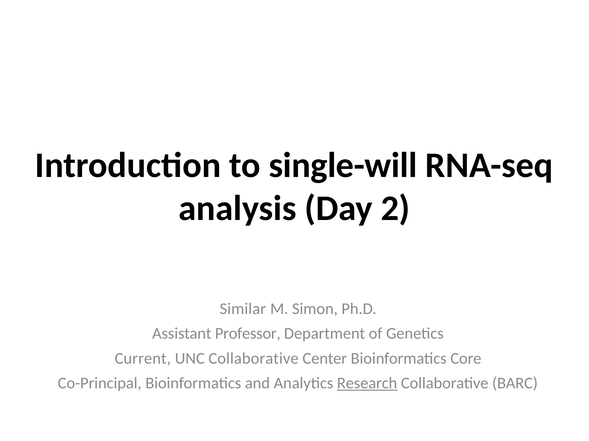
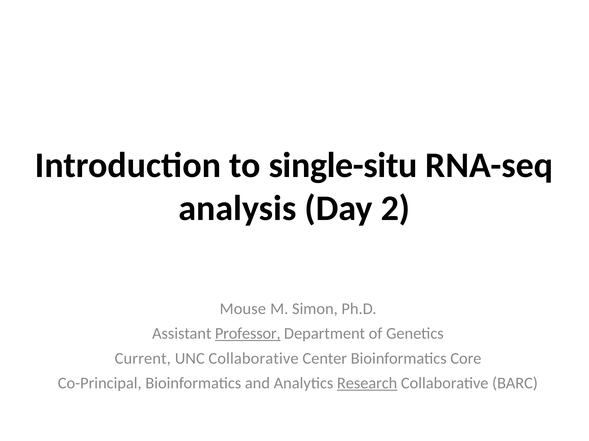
single-will: single-will -> single-situ (343, 165)
Similar: Similar -> Mouse (243, 309)
Professor underline: none -> present (248, 334)
